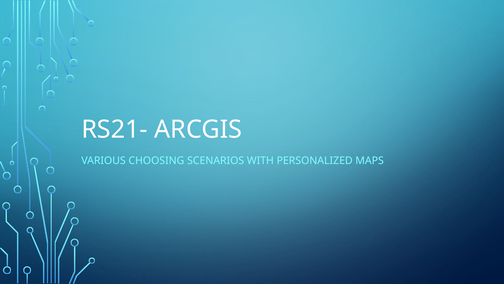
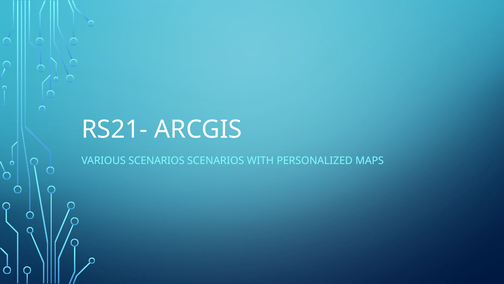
VARIOUS CHOOSING: CHOOSING -> SCENARIOS (156, 160)
